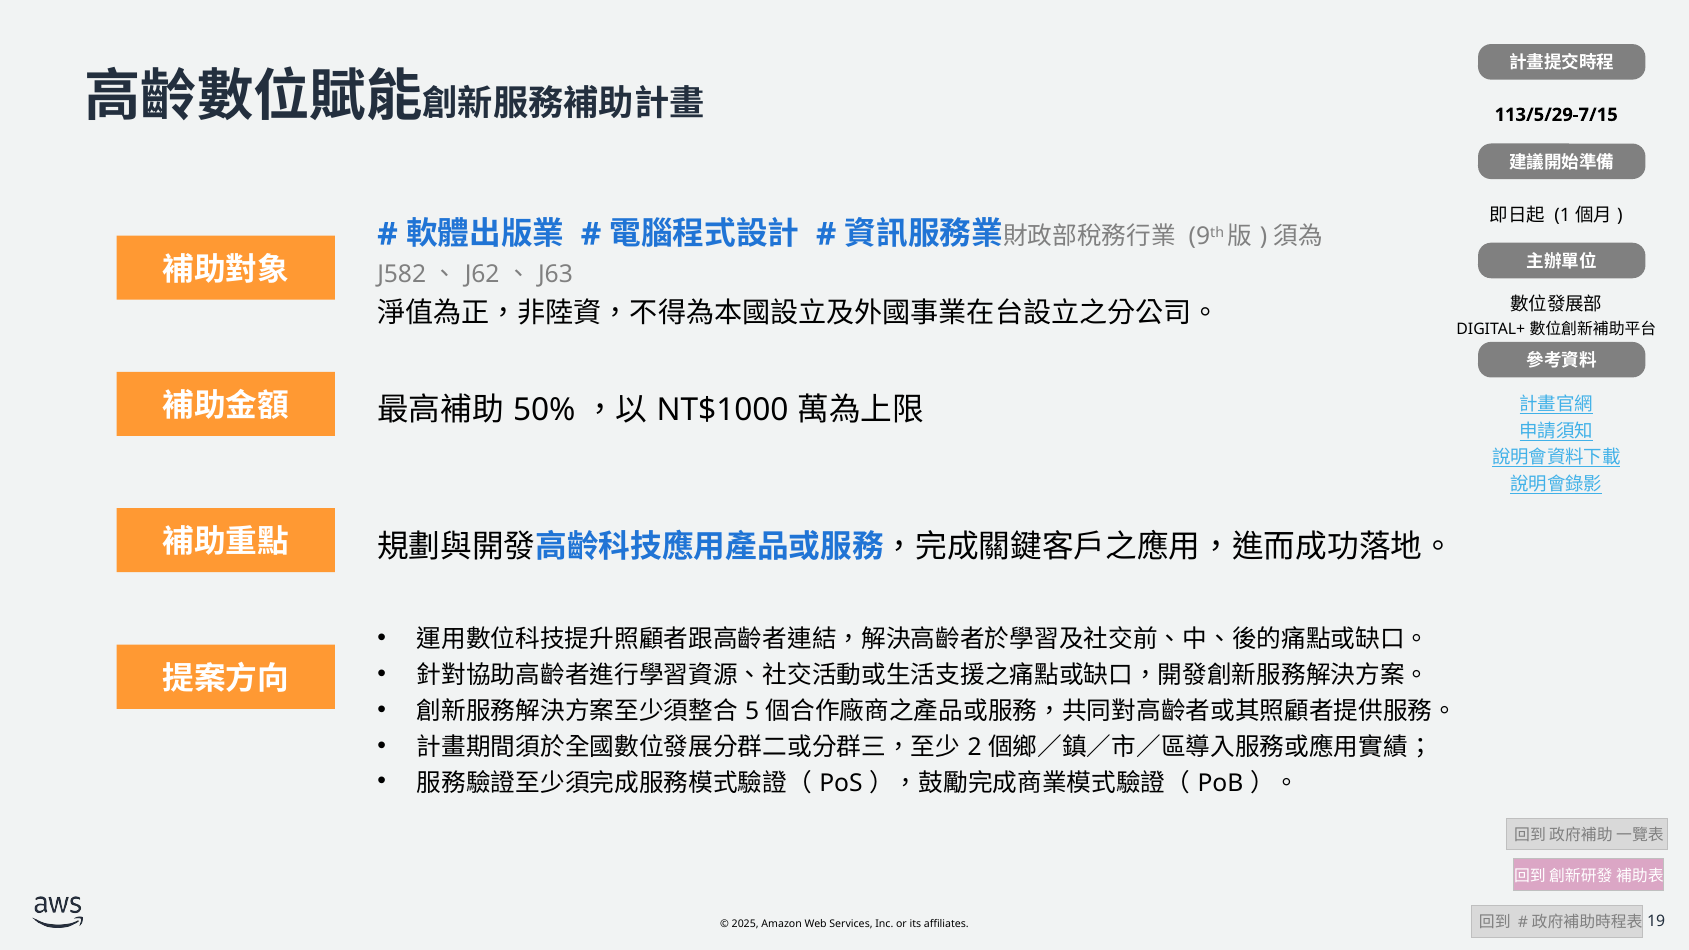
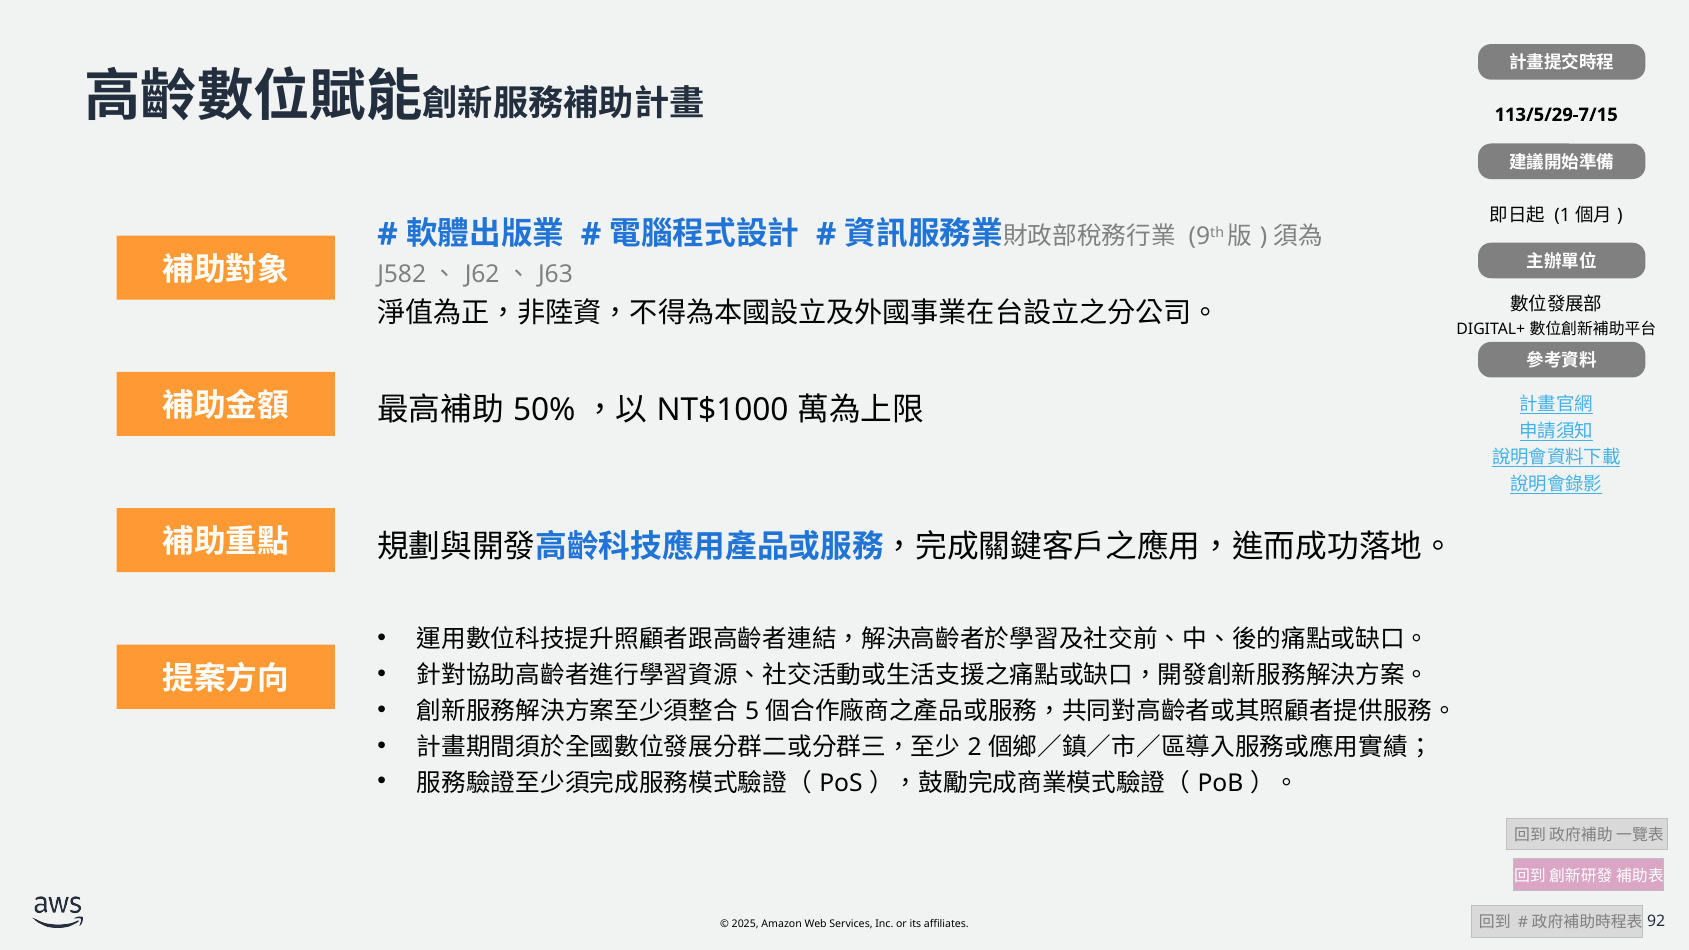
19: 19 -> 92 (1656, 922)
